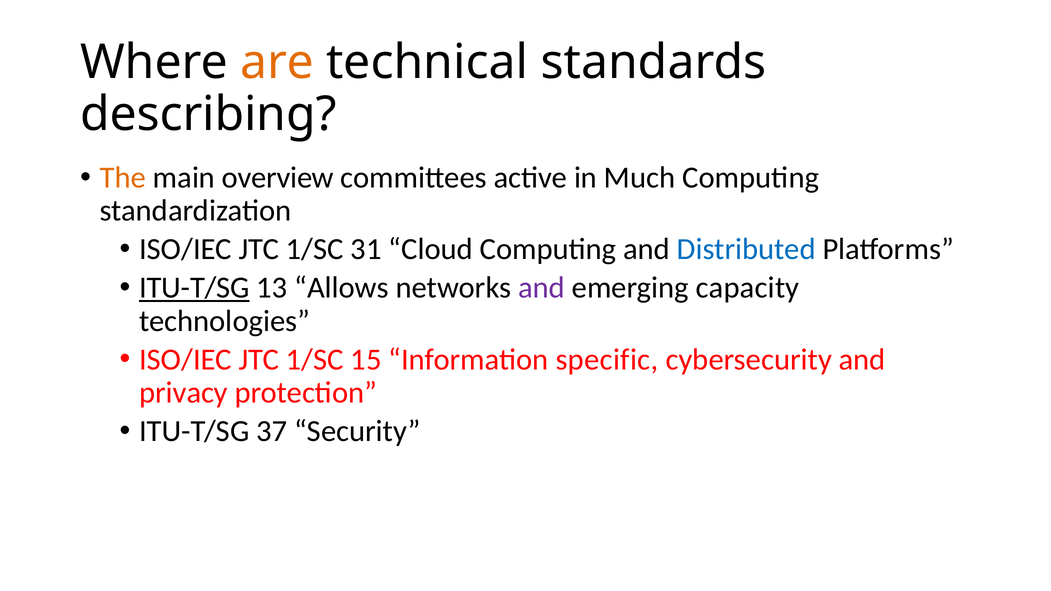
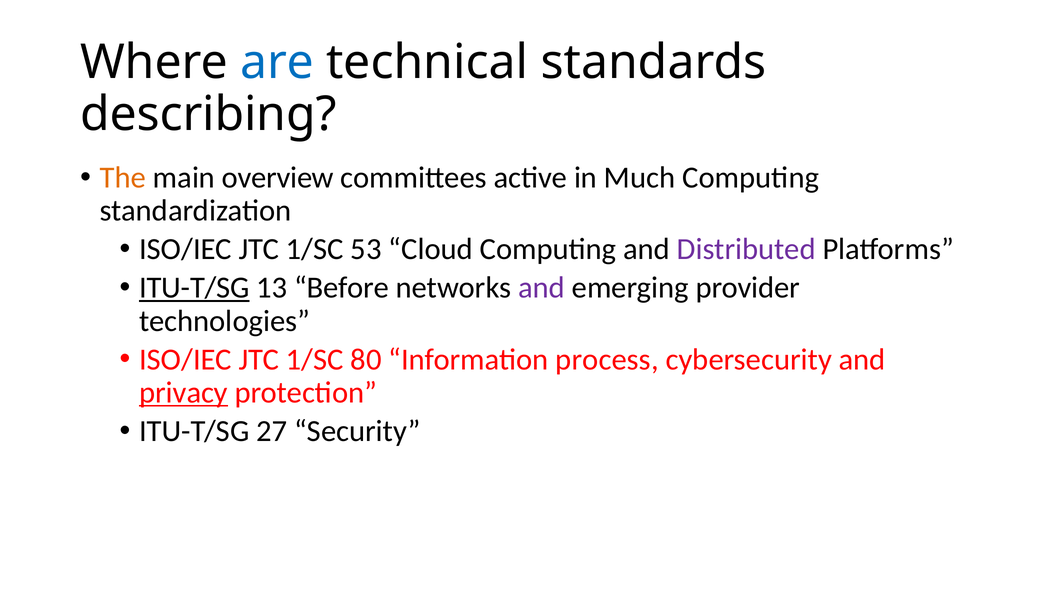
are colour: orange -> blue (277, 62)
31: 31 -> 53 (366, 249)
Distributed colour: blue -> purple (746, 249)
Allows: Allows -> Before (342, 288)
capacity: capacity -> provider (748, 288)
15: 15 -> 80 (366, 360)
specific: specific -> process (607, 360)
privacy underline: none -> present (184, 393)
37: 37 -> 27 (272, 431)
